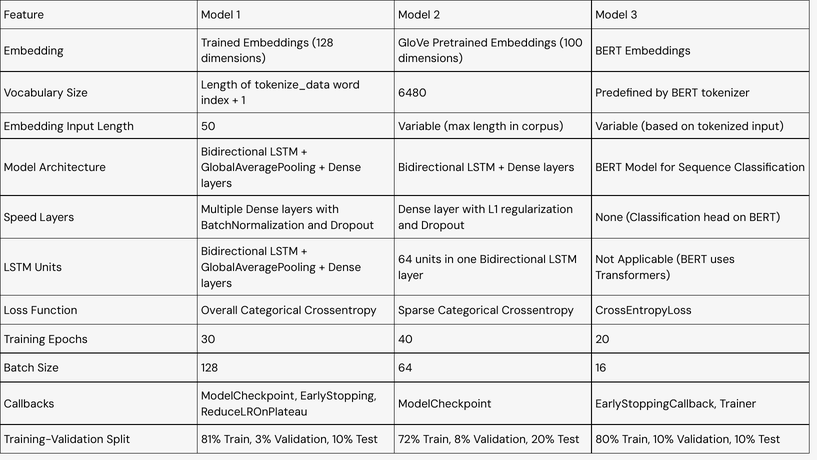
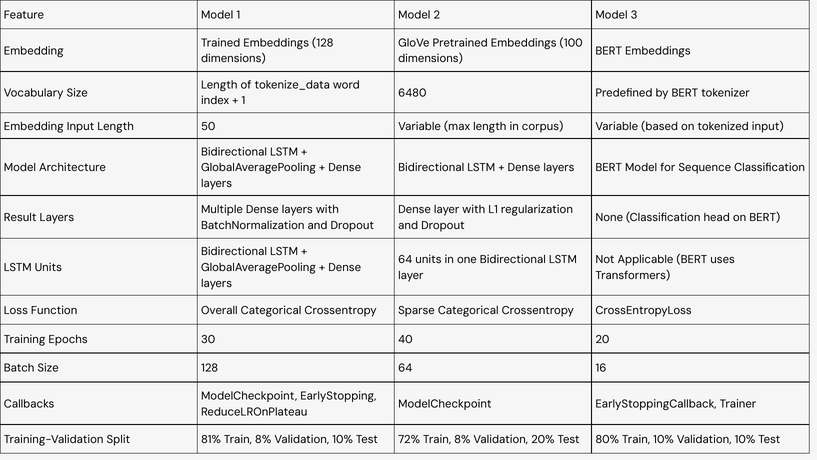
Speed: Speed -> Result (20, 217)
81% Train 3%: 3% -> 8% (263, 439)
